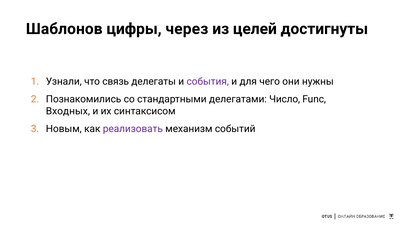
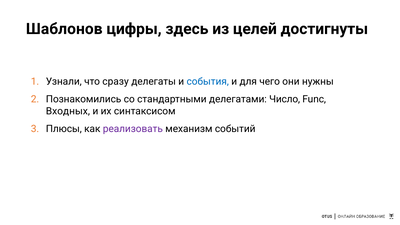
через: через -> здесь (187, 29)
связь: связь -> сразу (116, 82)
события colour: purple -> blue (208, 82)
Новым: Новым -> Плюсы (64, 129)
